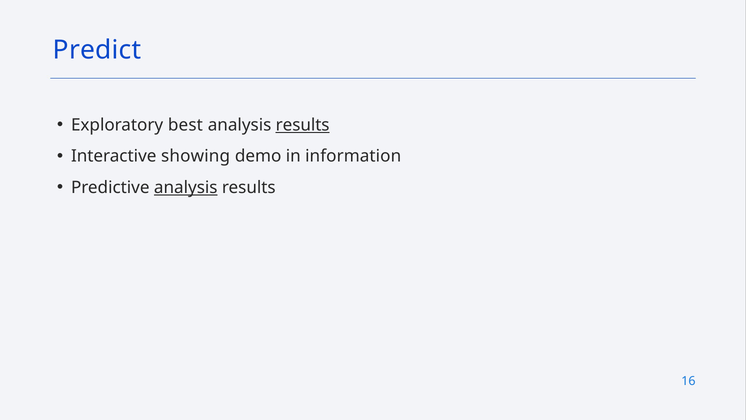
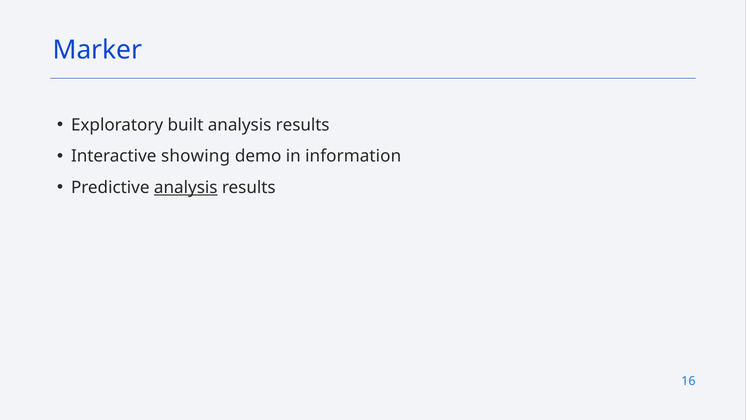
Predict: Predict -> Marker (97, 50)
best: best -> built (185, 125)
results underline: present -> none (303, 125)
